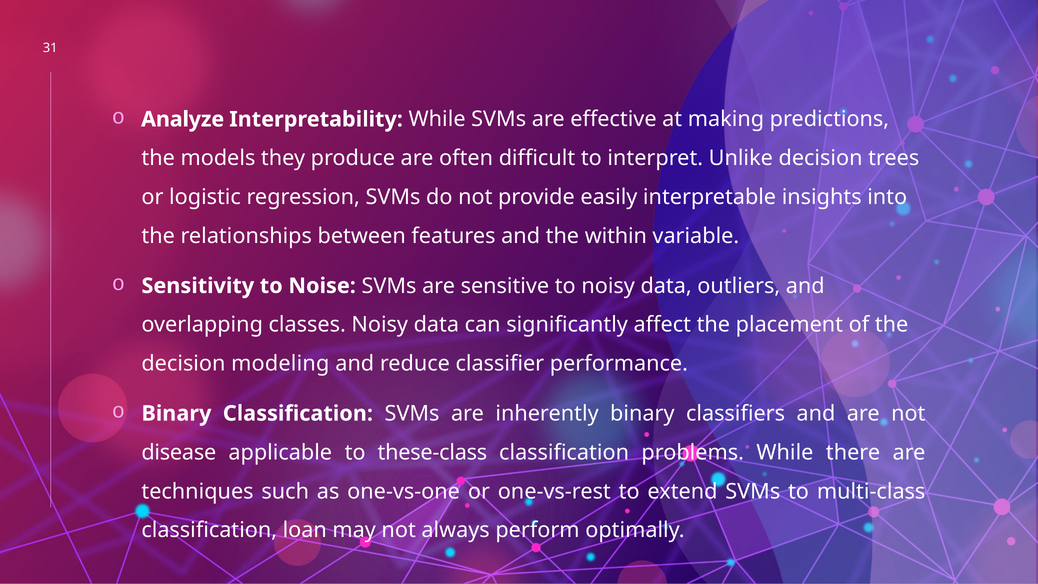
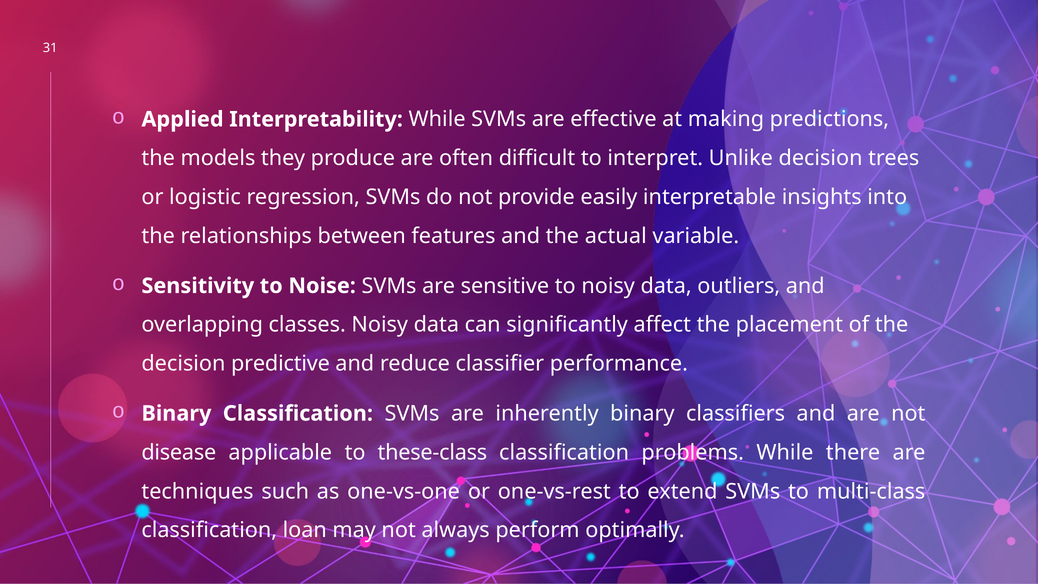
Analyze: Analyze -> Applied (183, 119)
within: within -> actual (616, 236)
modeling: modeling -> predictive (280, 364)
